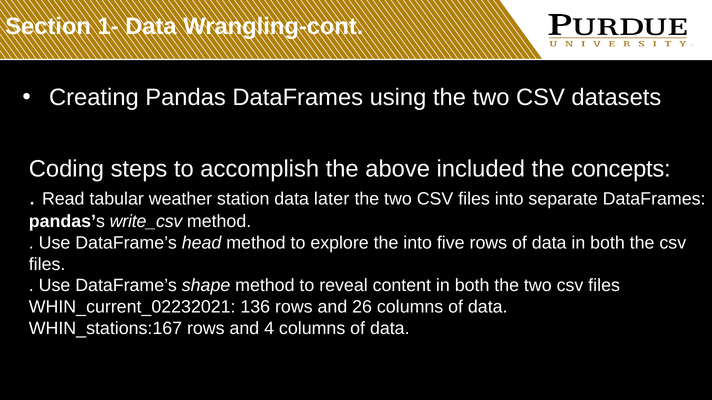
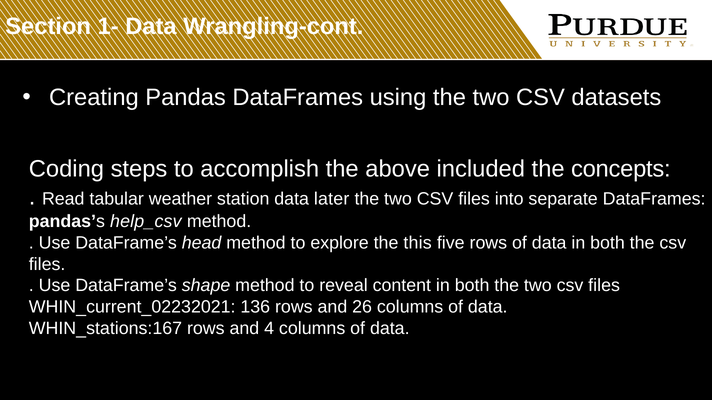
write_csv: write_csv -> help_csv (146, 222)
the into: into -> this (418, 243)
